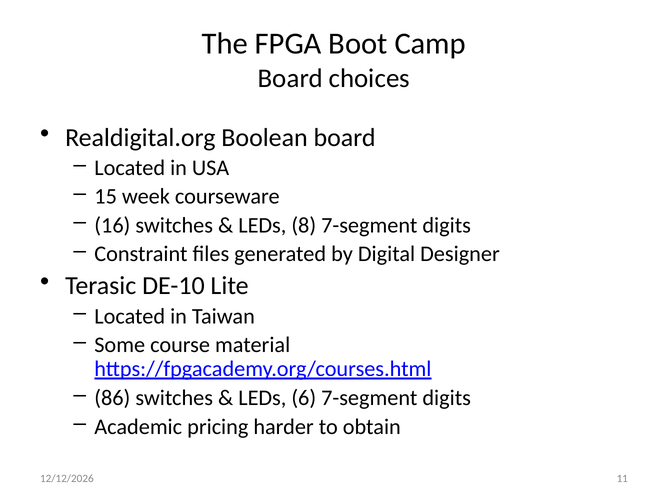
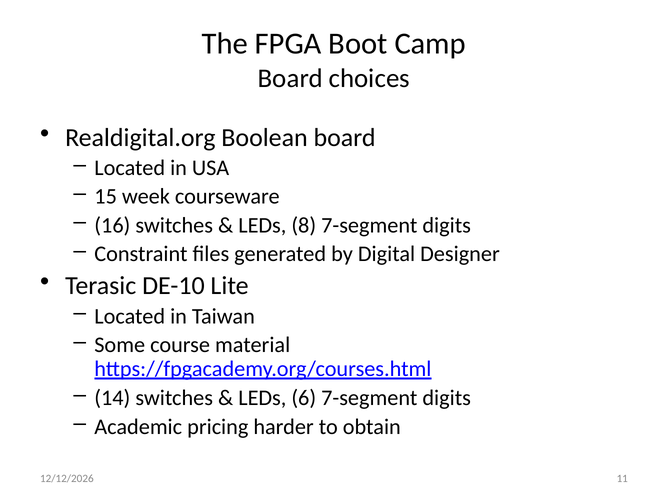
86: 86 -> 14 (112, 398)
